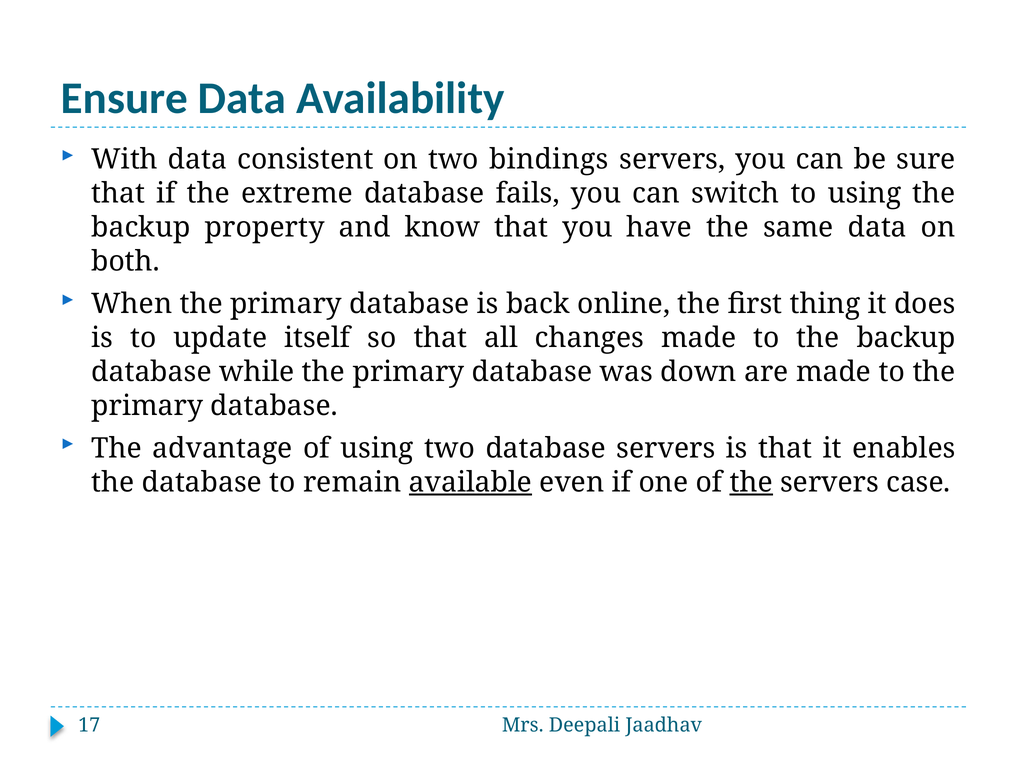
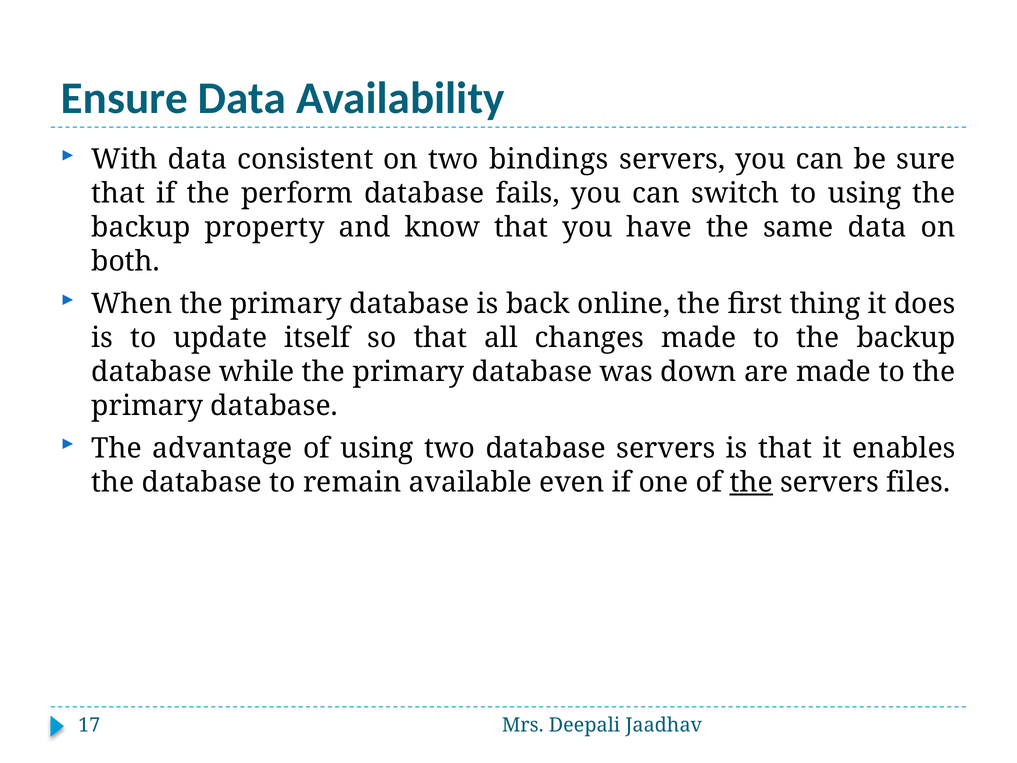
extreme: extreme -> perform (297, 194)
available underline: present -> none (470, 482)
case: case -> files (918, 482)
